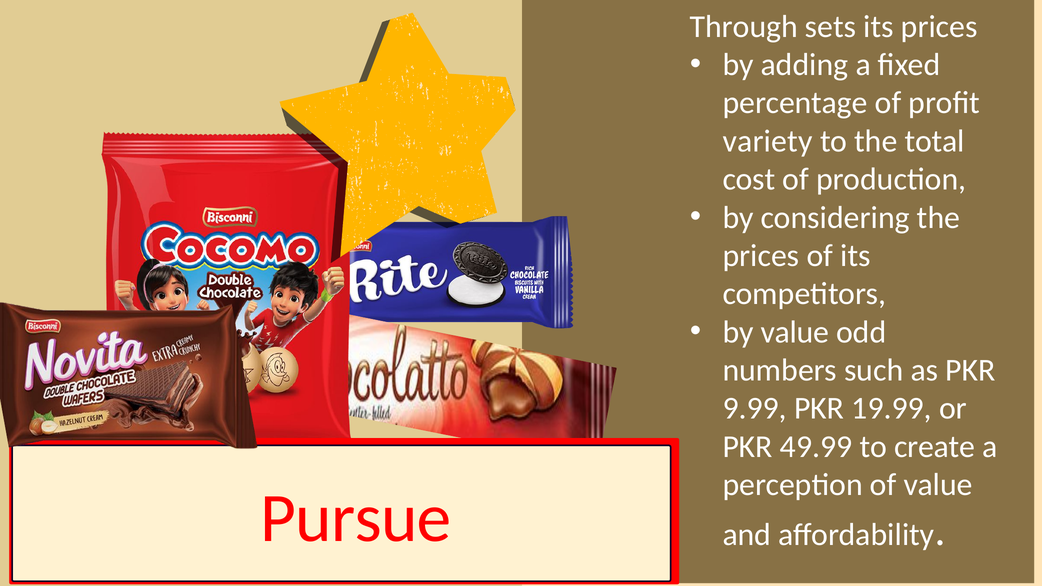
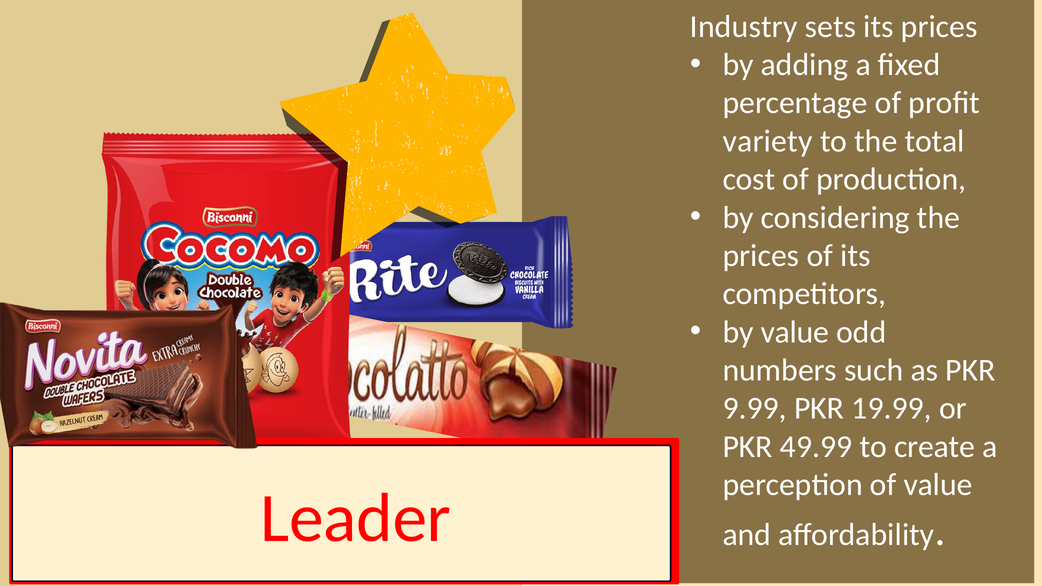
Through: Through -> Industry (744, 27)
Pursue: Pursue -> Leader (356, 519)
